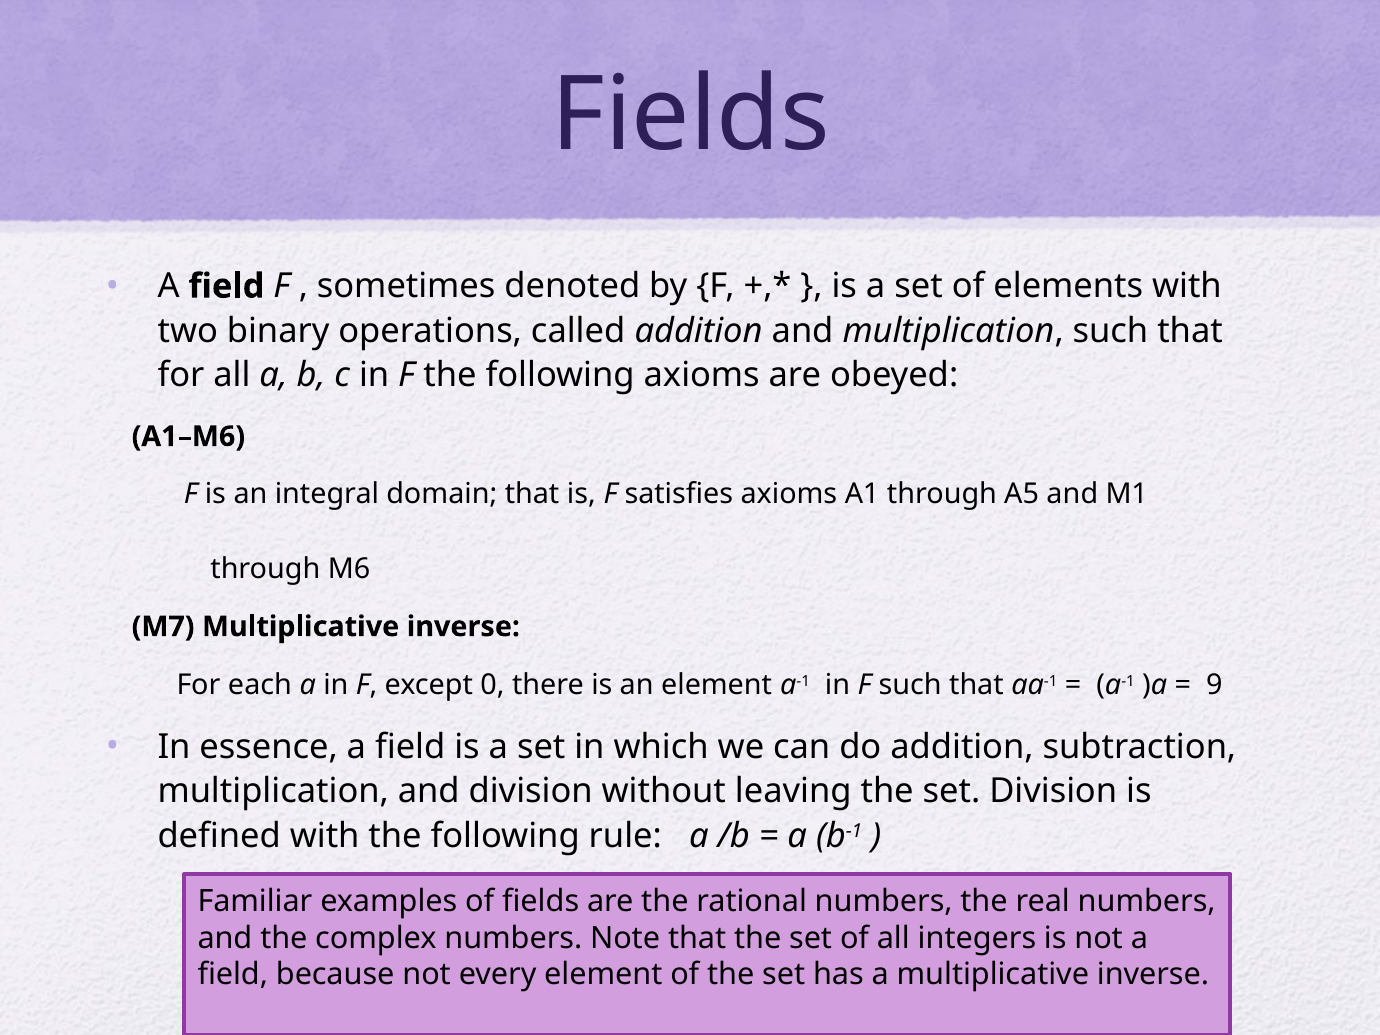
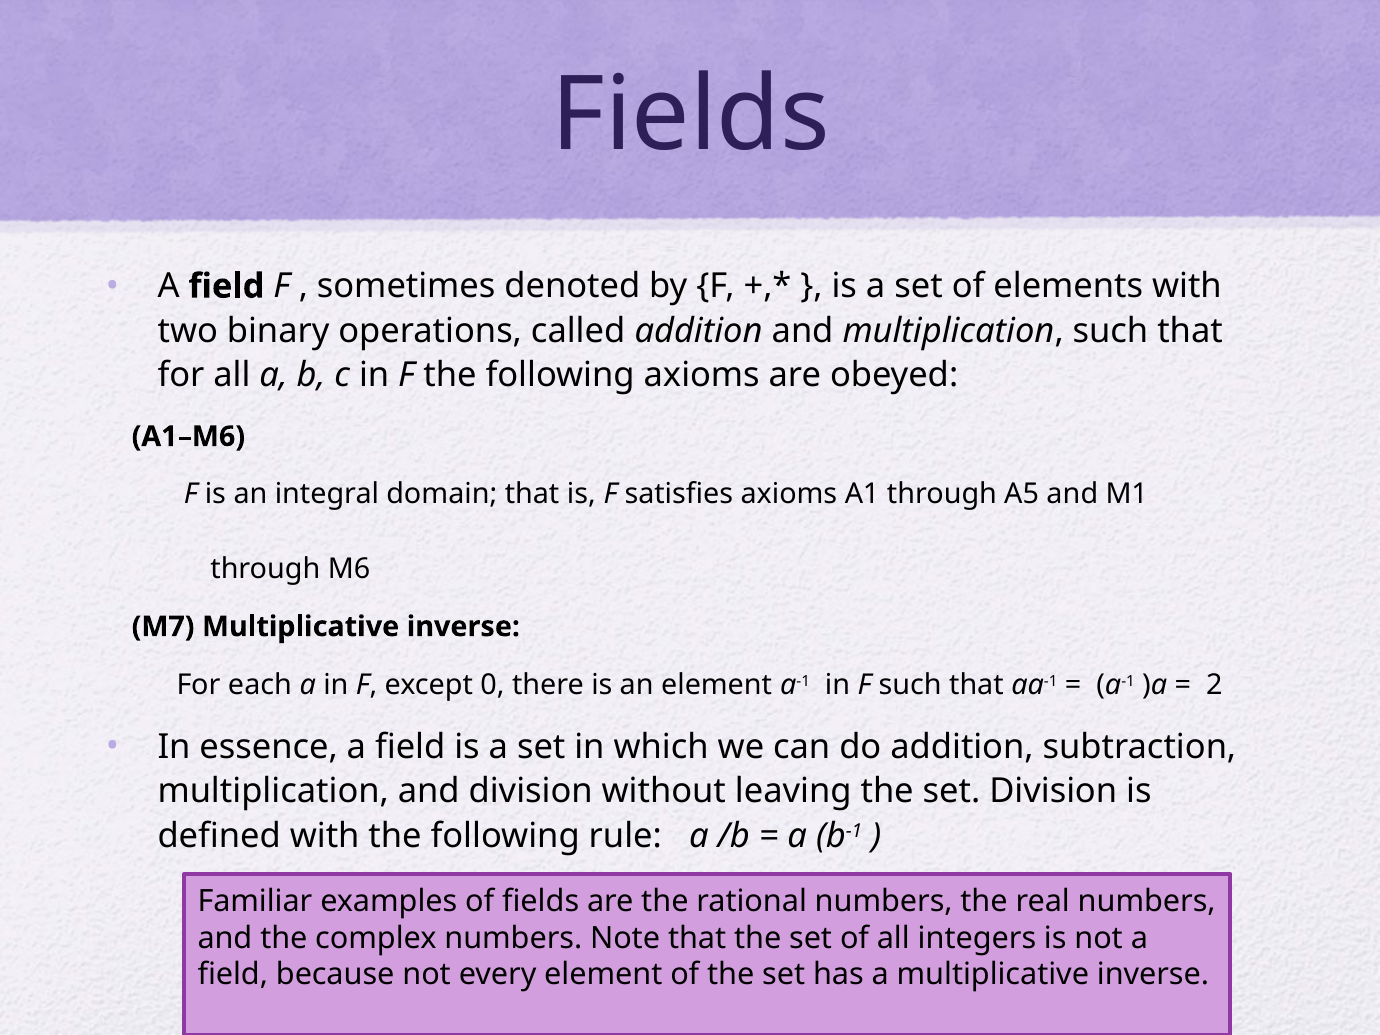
9: 9 -> 2 (1214, 685)
